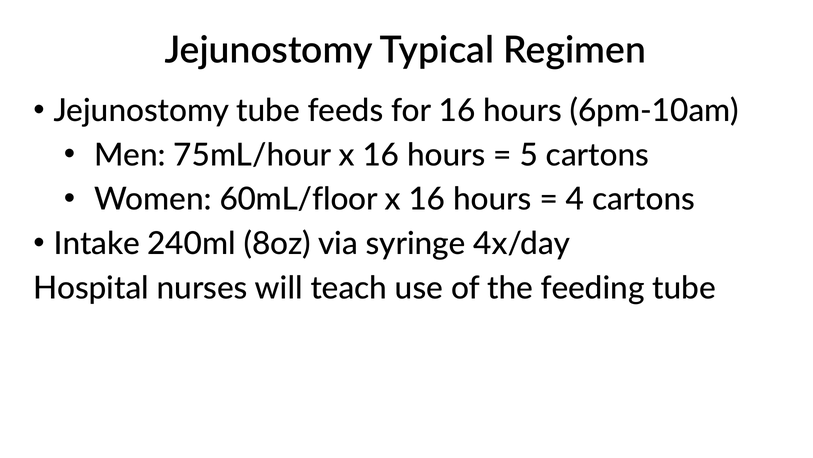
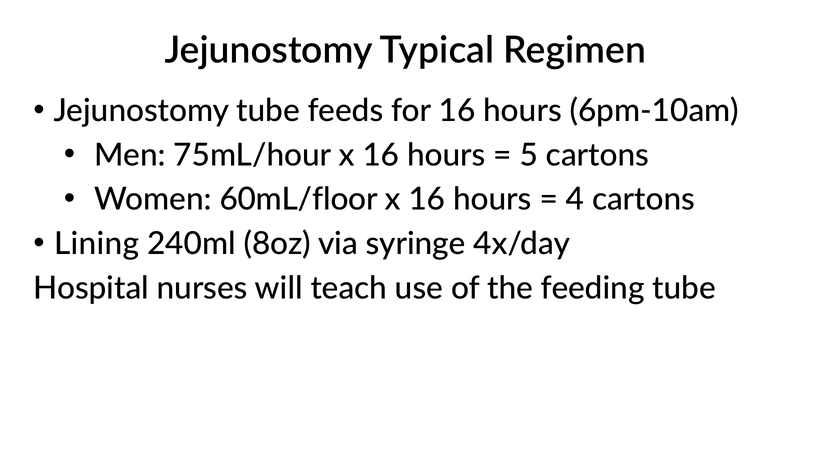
Intake: Intake -> Lining (97, 244)
